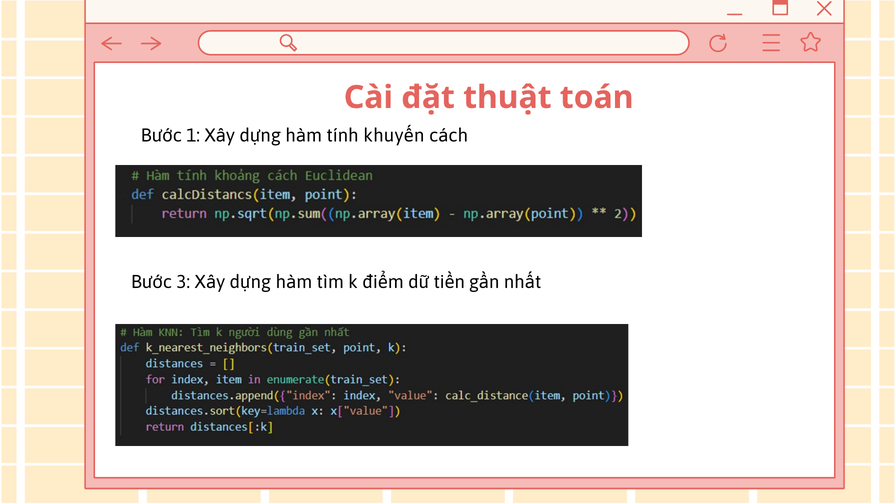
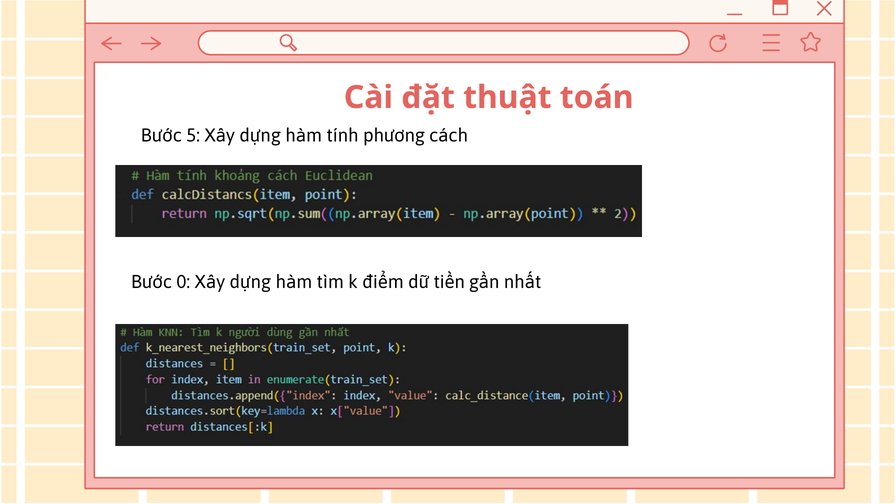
1: 1 -> 5 (193, 136)
khuyến: khuyến -> phương (394, 136)
3: 3 -> 0 (183, 282)
